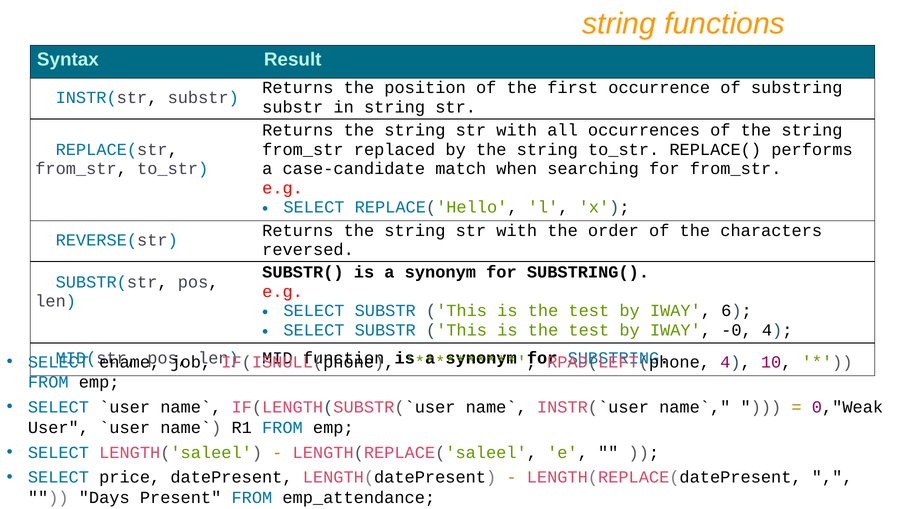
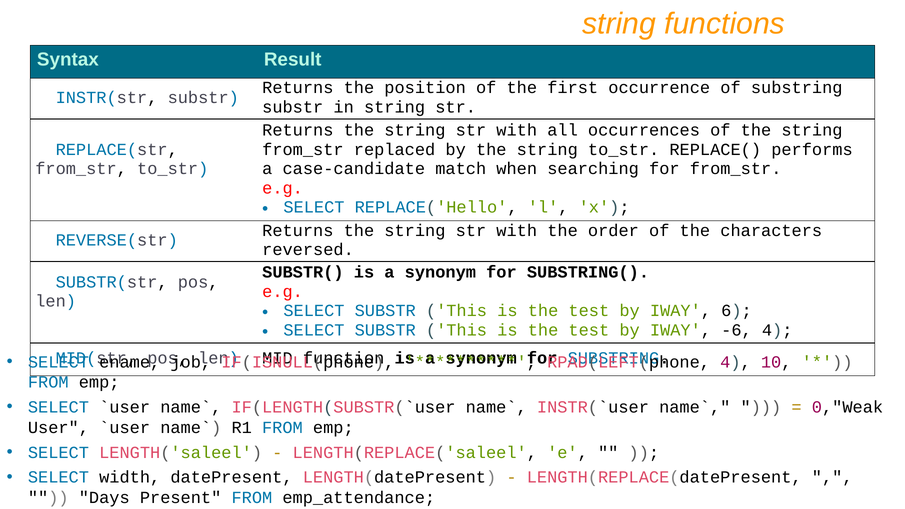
-0: -0 -> -6 (736, 330)
price: price -> width (130, 477)
